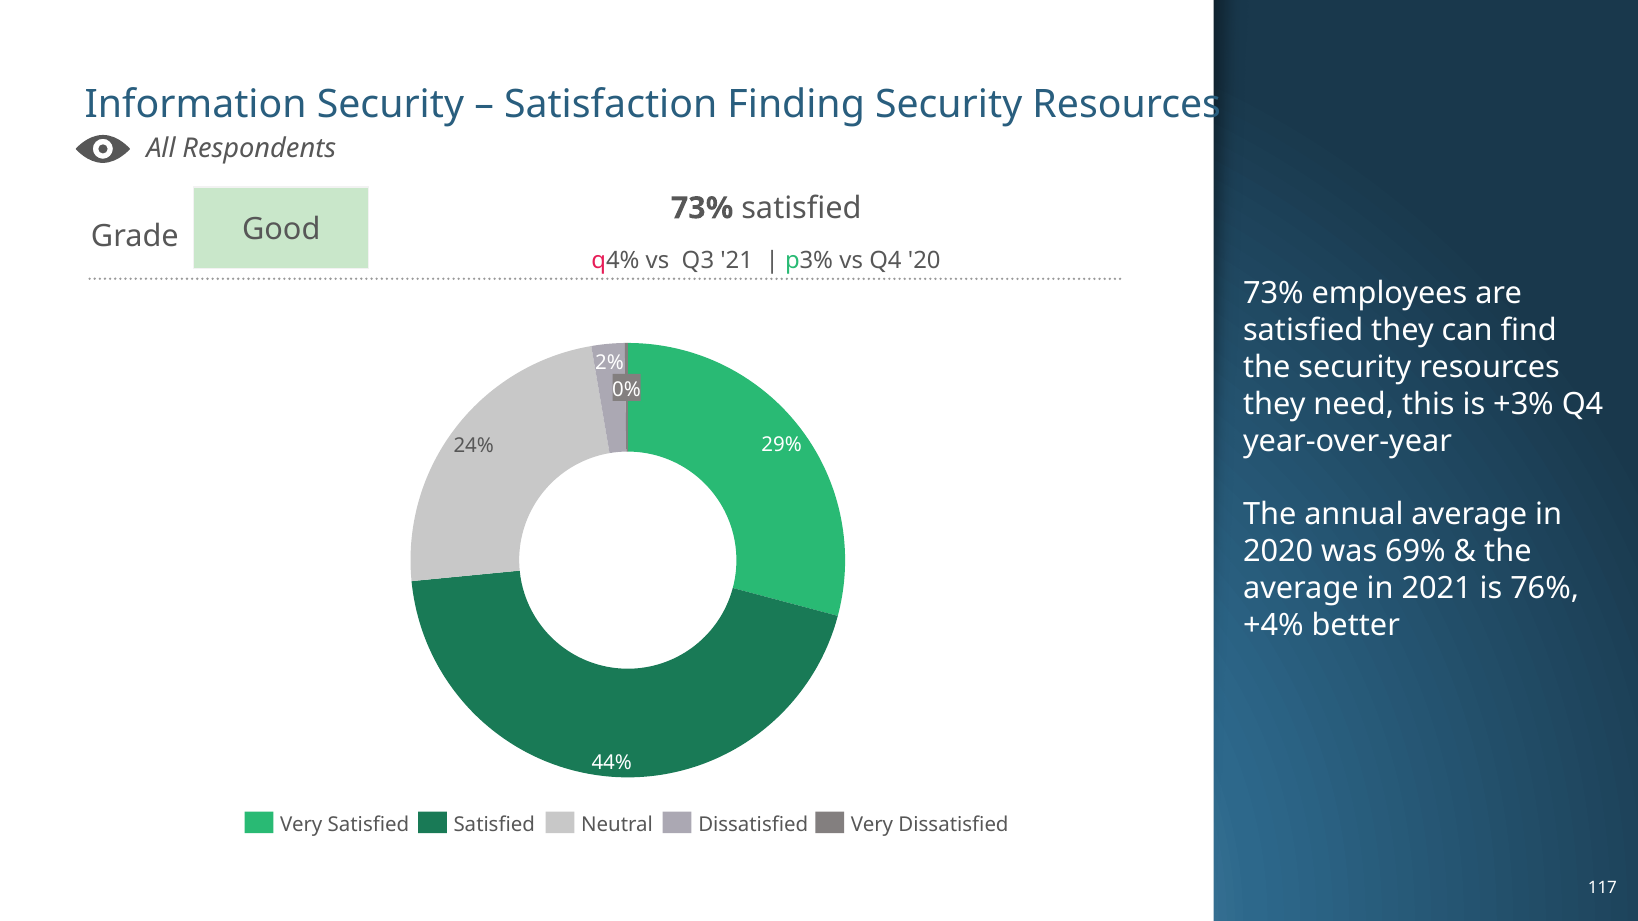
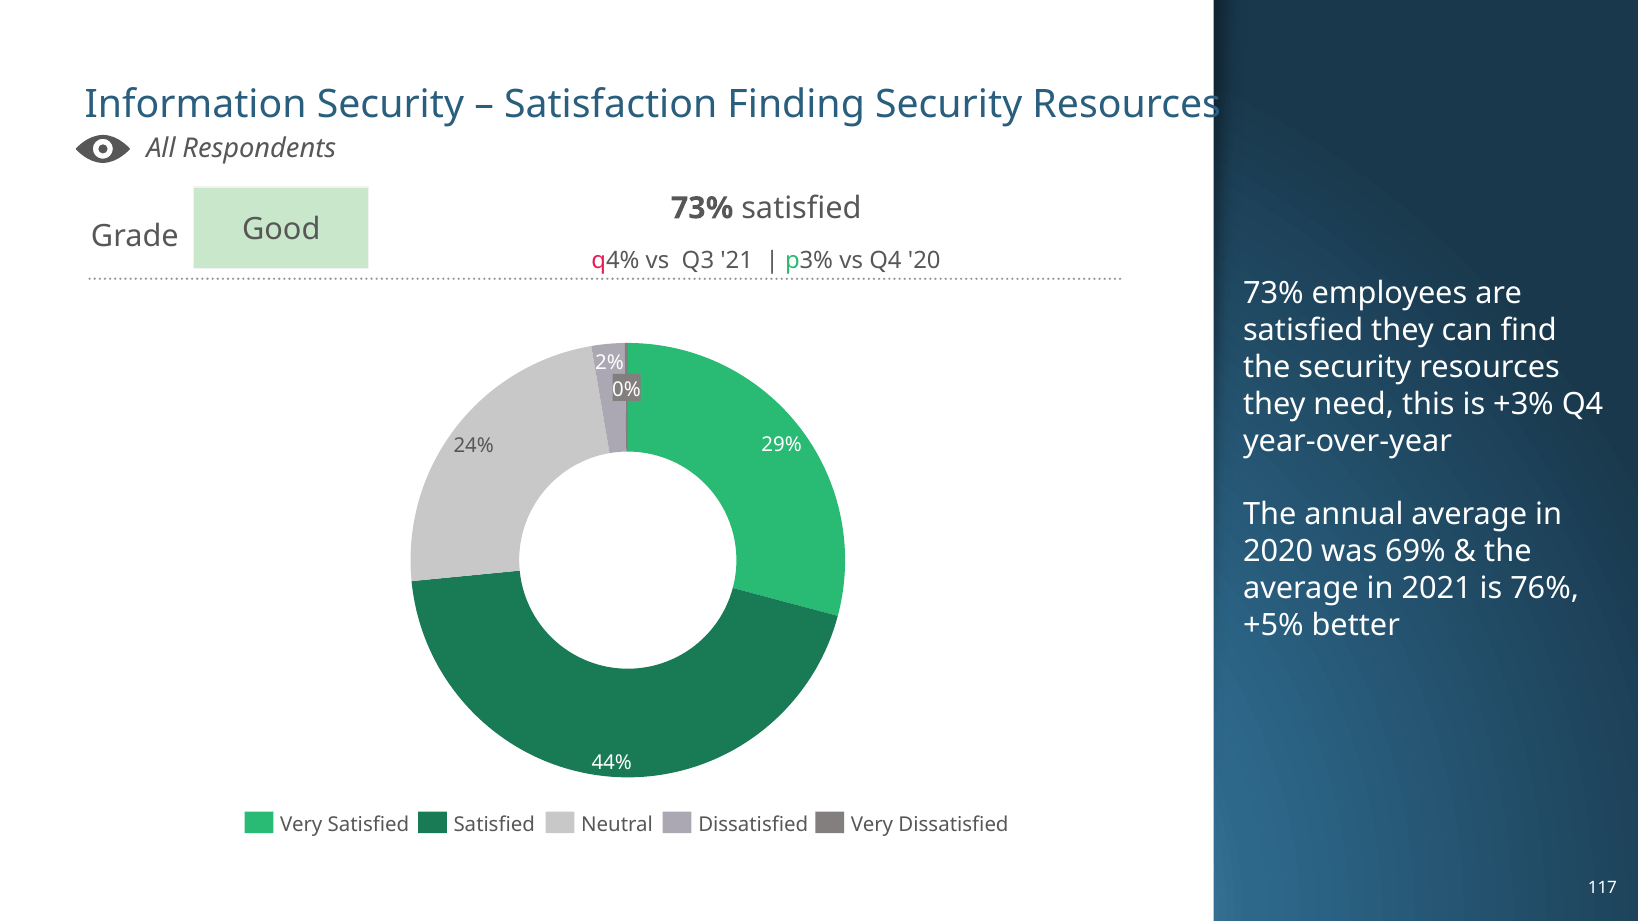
+4%: +4% -> +5% (1273, 625)
